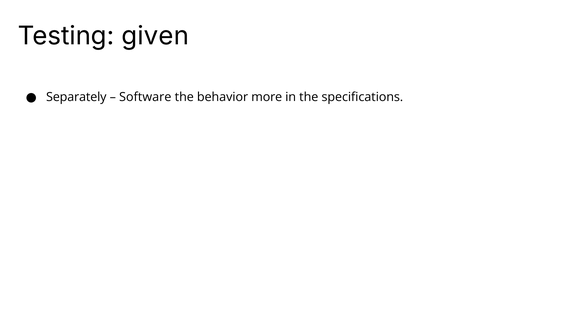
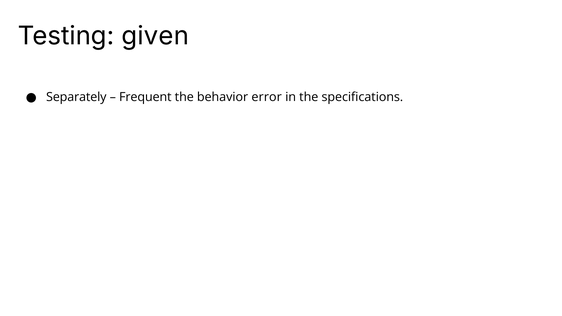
Software: Software -> Frequent (145, 97)
more: more -> error (267, 97)
